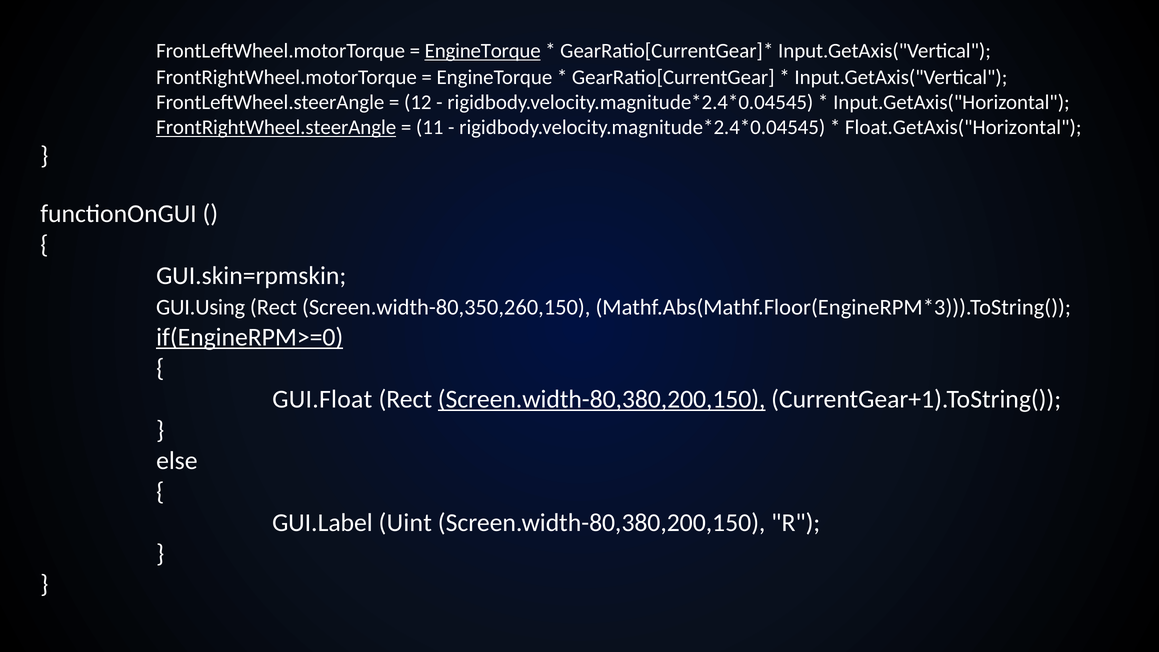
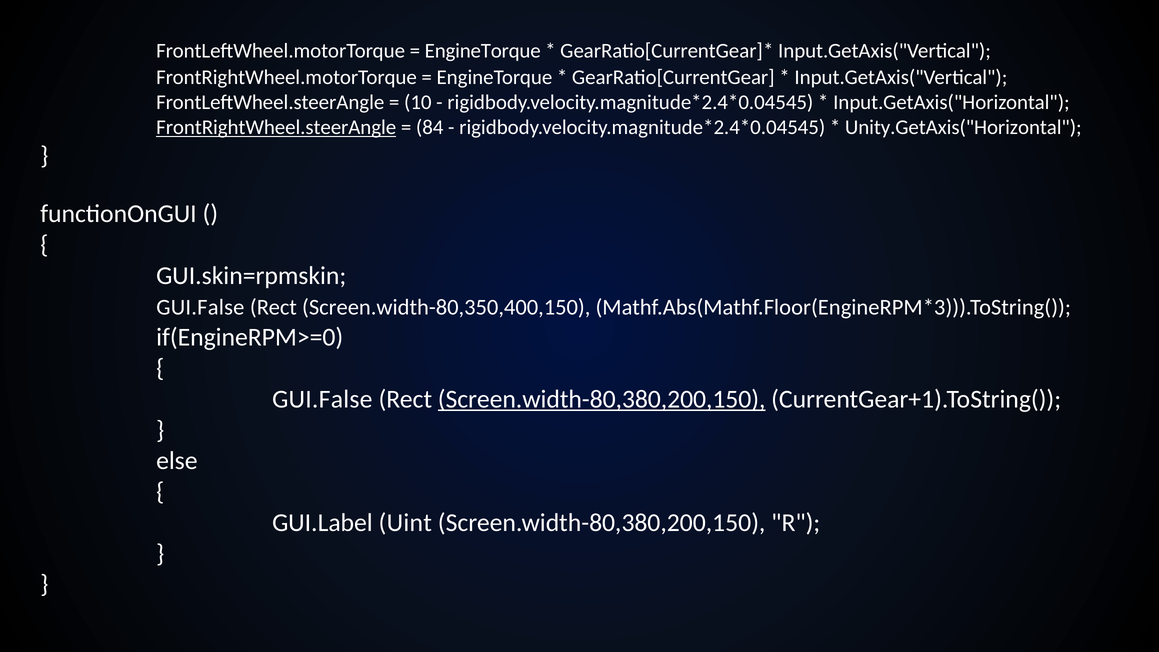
EngineTorque underline: present -> none (483, 51)
12: 12 -> 10 (418, 102)
11: 11 -> 84 (430, 127)
Float.GetAxis("Horizontal: Float.GetAxis("Horizontal -> Unity.GetAxis("Horizontal (963, 127)
GUI.Using: GUI.Using -> GUI.False (200, 307)
Screen.width-80,350,260,150: Screen.width-80,350,260,150 -> Screen.width-80,350,400,150 (446, 307)
if(EngineRPM>=0 underline: present -> none (250, 337)
GUI.Float: GUI.Float -> GUI.False (322, 399)
